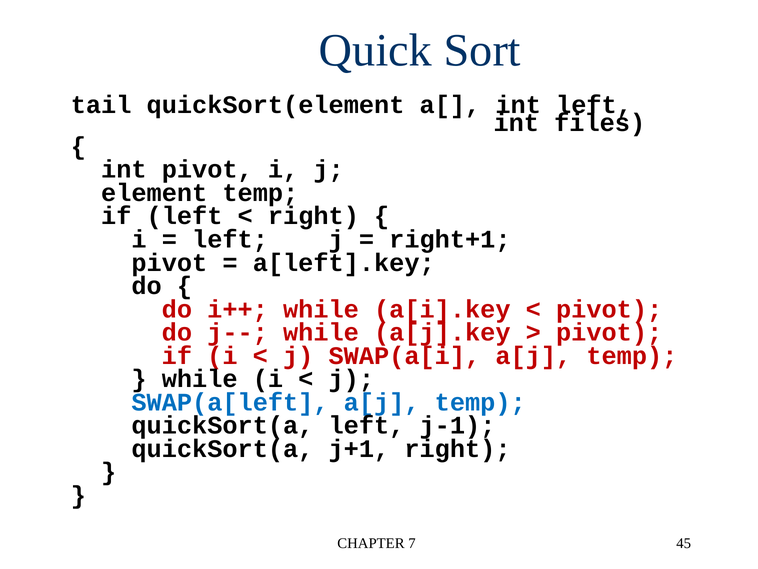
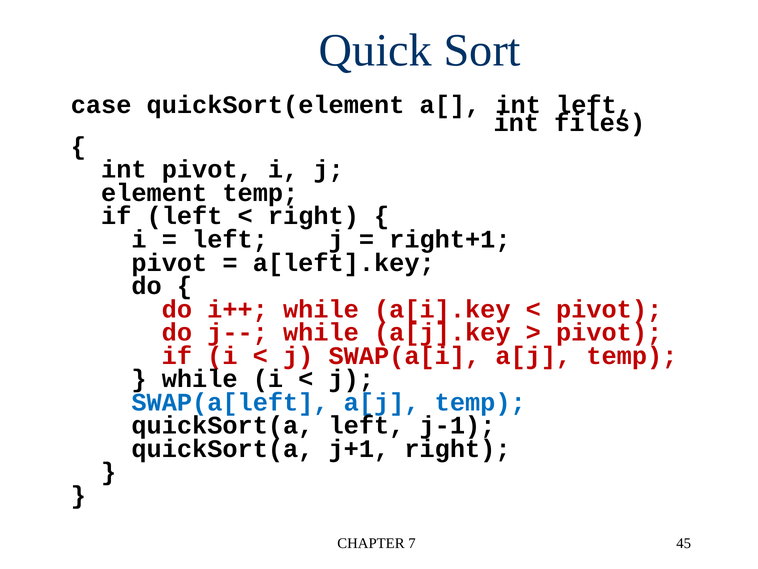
tail: tail -> case (101, 105)
